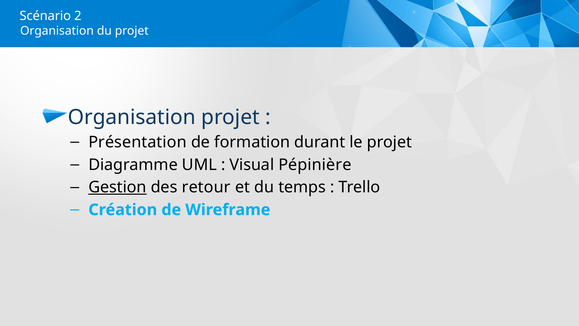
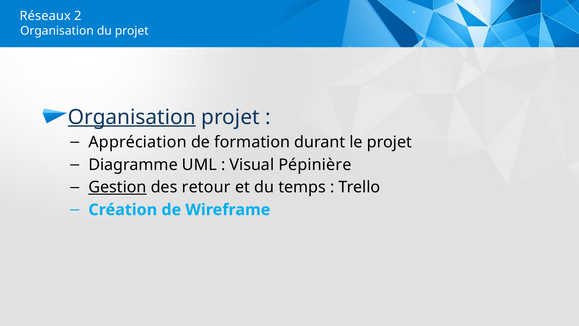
Scénario: Scénario -> Réseaux (45, 16)
Organisation underline: none -> present (132, 117)
Présentation: Présentation -> Appréciation (138, 142)
